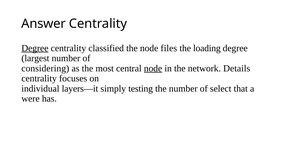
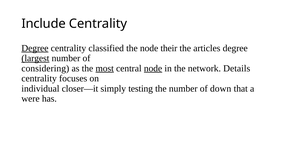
Answer: Answer -> Include (44, 24)
files: files -> their (169, 48)
loading: loading -> articles (207, 48)
largest underline: none -> present (35, 58)
most underline: none -> present (105, 68)
layers—it: layers—it -> closer—it (80, 89)
select: select -> down (221, 89)
